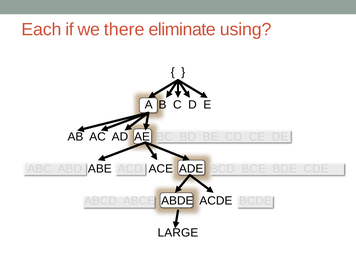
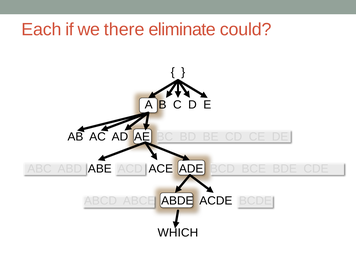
using: using -> could (246, 29)
LARGE: LARGE -> WHICH (178, 233)
